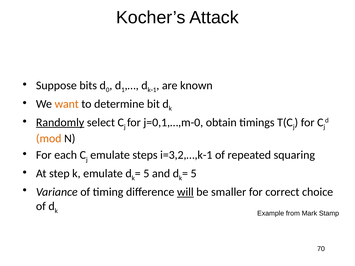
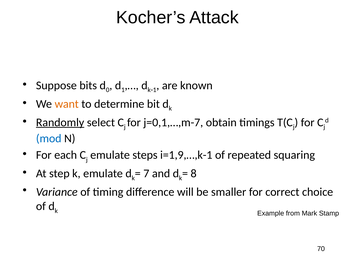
j=0,1,…,m-0: j=0,1,…,m-0 -> j=0,1,…,m-7 (173, 122)
mod colour: orange -> blue (49, 139)
i=3,2,…,k-1: i=3,2,…,k-1 -> i=1,9,…,k-1 (186, 155)
5: 5 -> 7 (146, 174)
5: 5 -> 8 (194, 174)
will underline: present -> none (185, 192)
